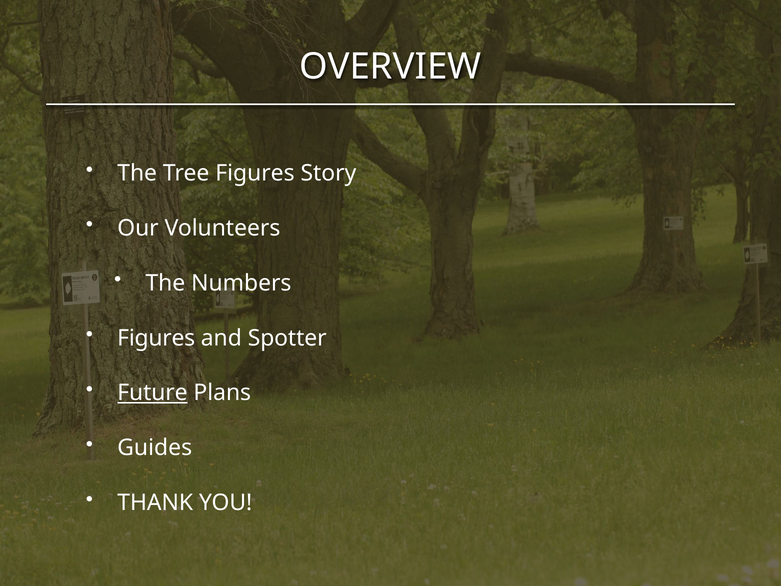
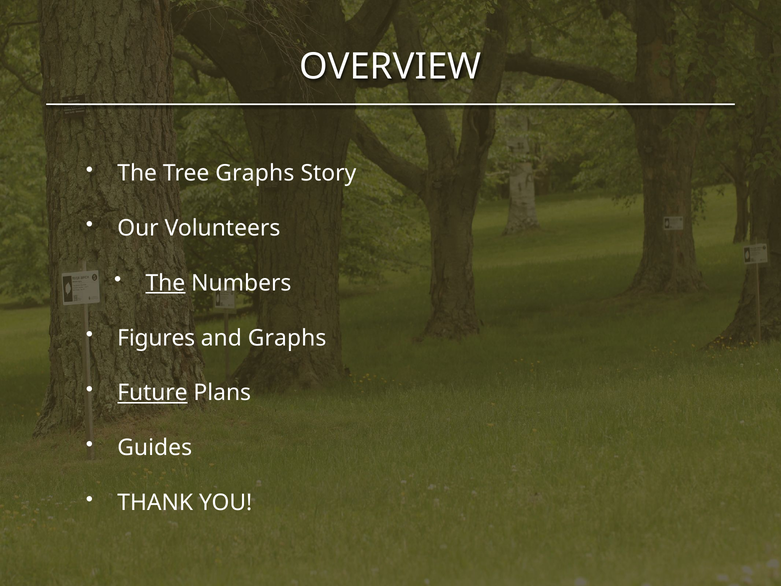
Tree Figures: Figures -> Graphs (255, 173)
The underline: none -> present (165, 283)
and Spotter: Spotter -> Graphs (287, 338)
